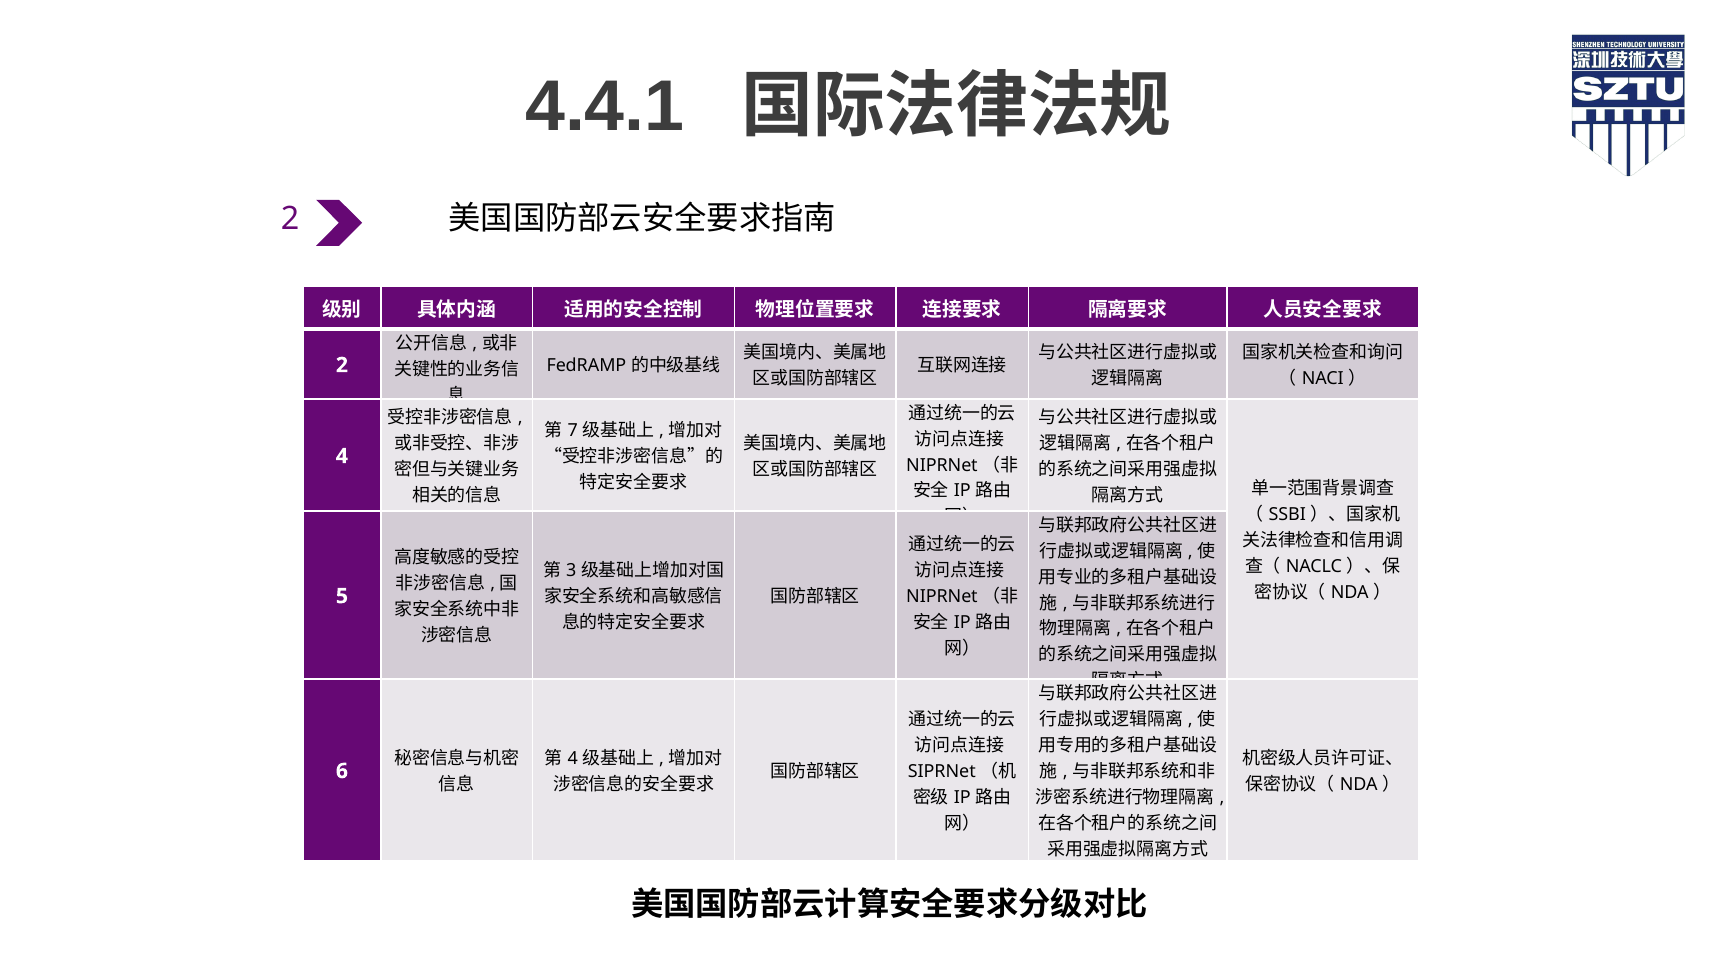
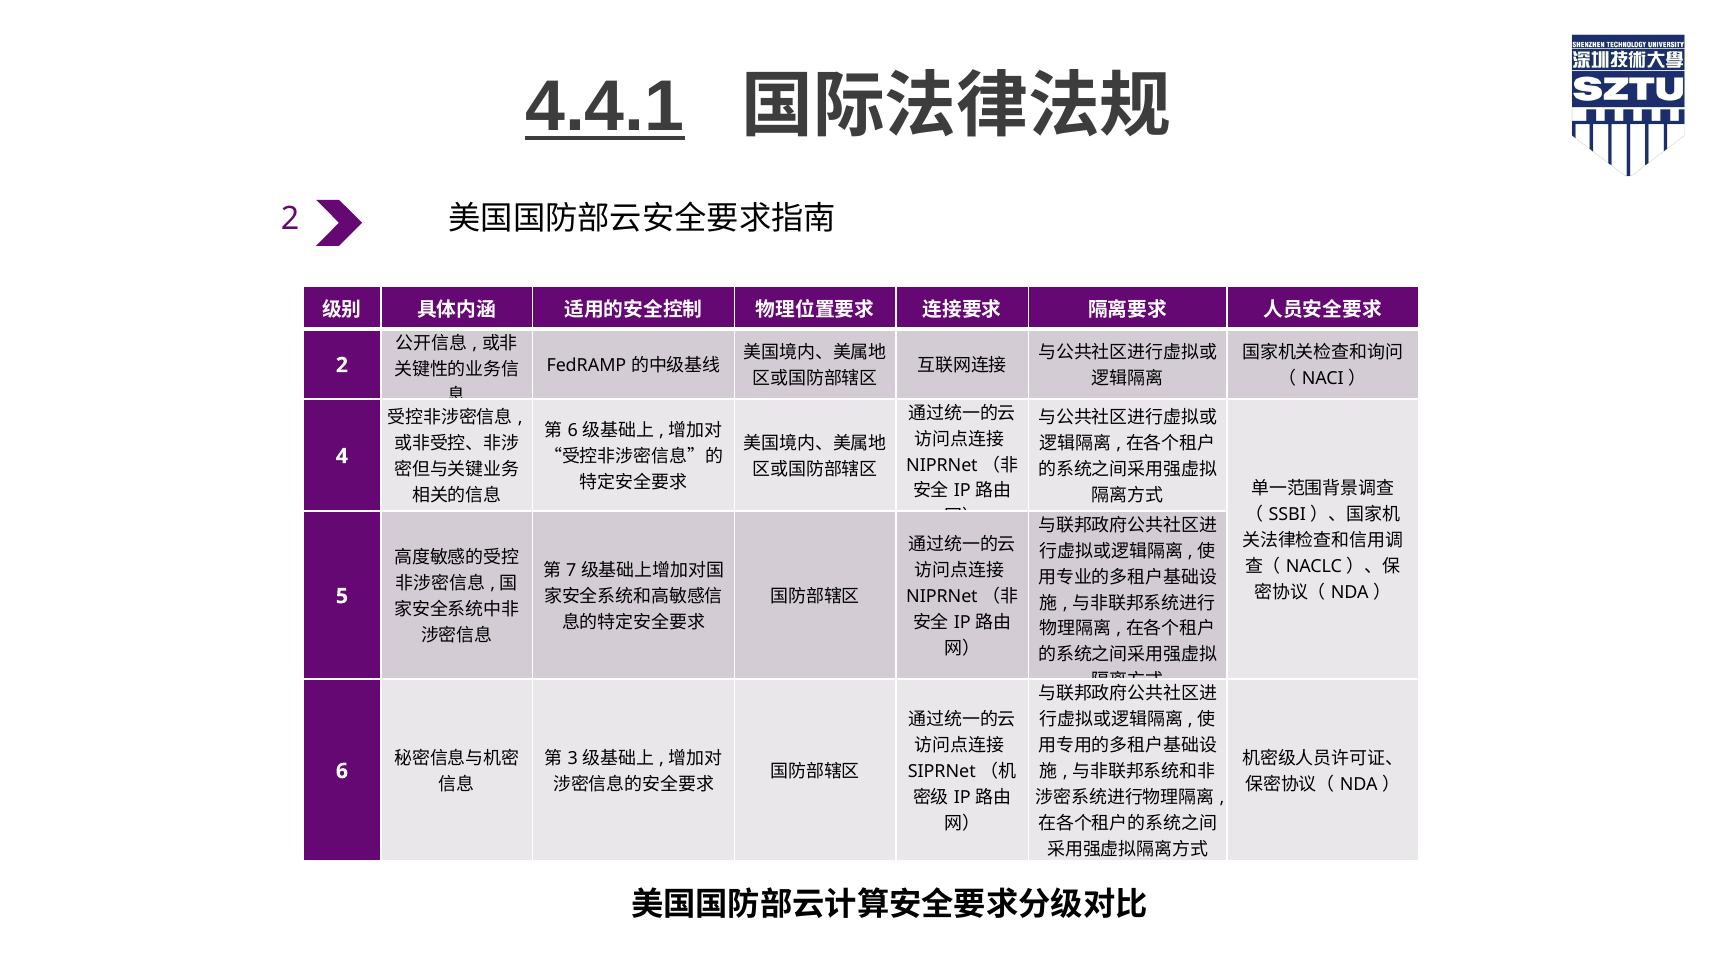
4.4.1 underline: none -> present (605, 107)
7: 7 -> 6 (573, 431)
3: 3 -> 7 (571, 571)
4: 4 -> 3 (573, 758)
